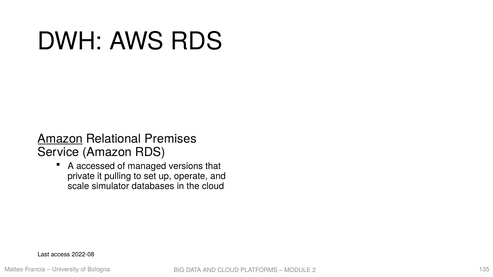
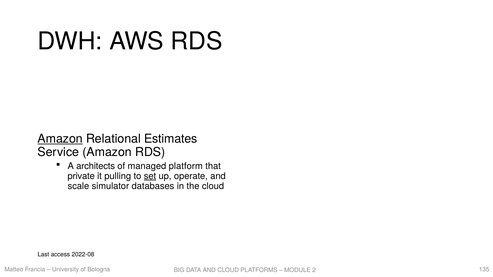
Premises: Premises -> Estimates (171, 139)
accessed: accessed -> architects (96, 166)
versions: versions -> platform (186, 166)
set underline: none -> present (150, 176)
